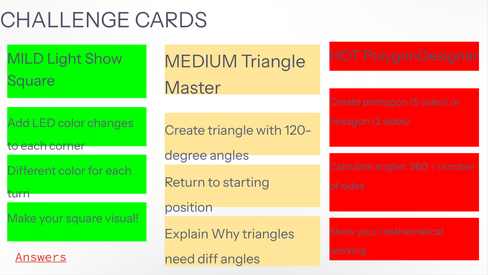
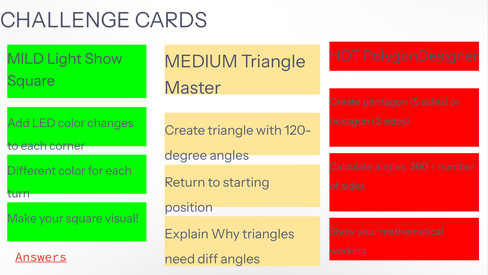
2: 2 -> 3 (376, 121)
